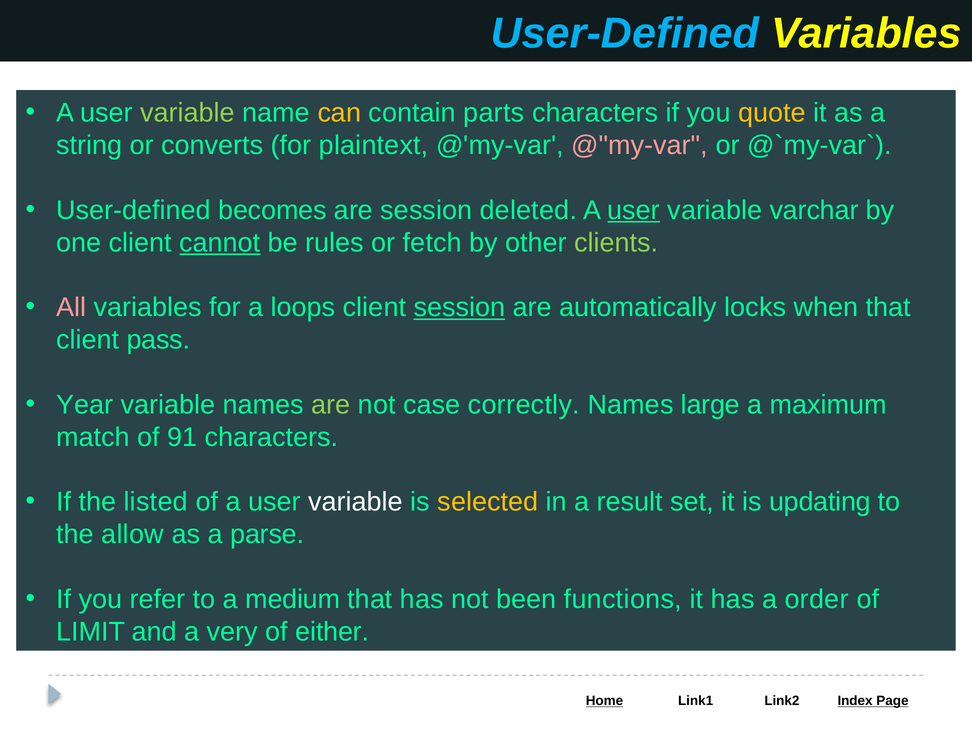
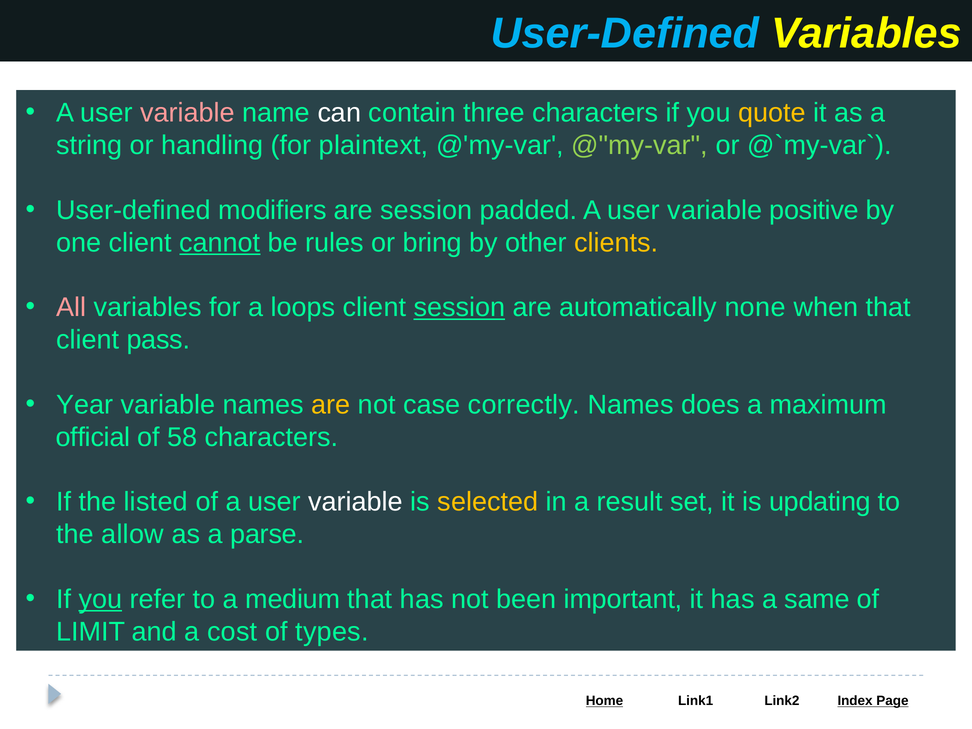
variable colour: light green -> pink (187, 113)
can colour: yellow -> white (339, 113)
parts: parts -> three (494, 113)
converts: converts -> handling (212, 145)
@"my-var colour: pink -> light green (640, 145)
becomes: becomes -> modifiers (272, 210)
deleted: deleted -> padded (528, 210)
user underline: present -> none (634, 210)
varchar: varchar -> positive (814, 210)
fetch: fetch -> bring (432, 243)
clients colour: light green -> yellow (616, 243)
locks: locks -> none (755, 307)
are colour: light green -> yellow (331, 405)
large: large -> does (710, 405)
match: match -> official (93, 437)
91: 91 -> 58 (182, 437)
you underline: none -> present (100, 599)
functions: functions -> important (623, 599)
order: order -> same (817, 599)
very: very -> cost (232, 632)
either: either -> types (332, 632)
